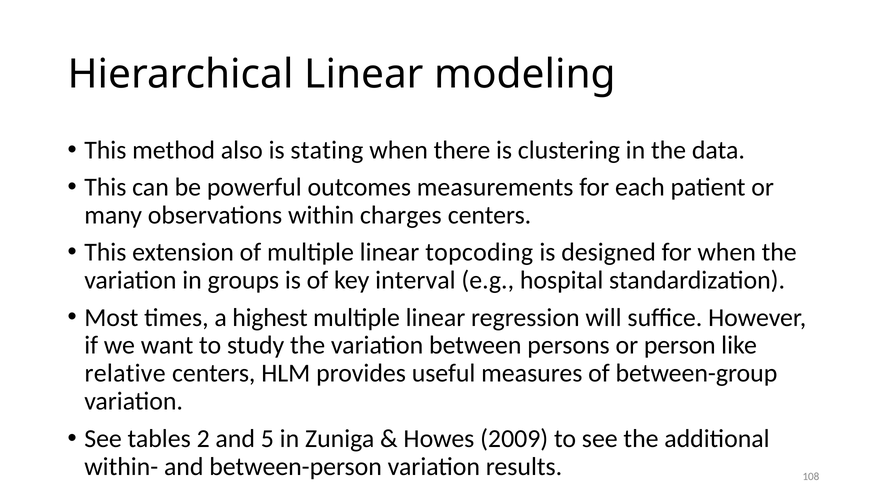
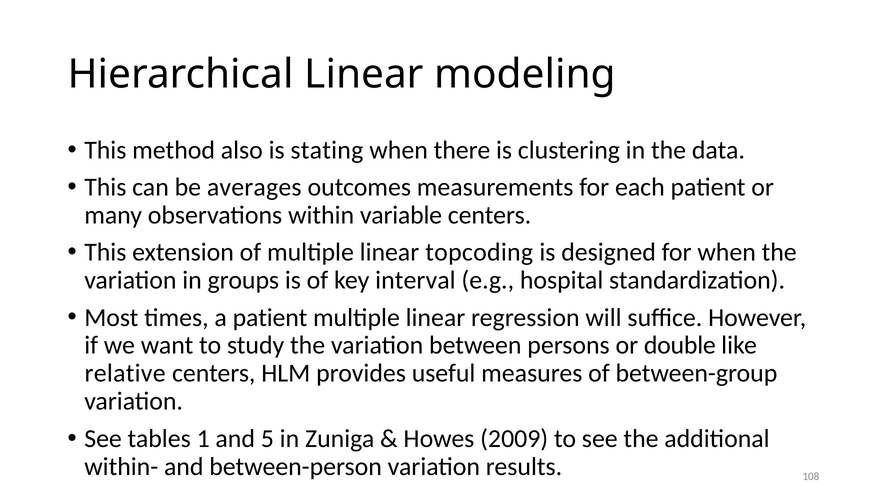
powerful: powerful -> averages (254, 187)
charges: charges -> variable (401, 215)
a highest: highest -> patient (270, 317)
person: person -> double (680, 345)
2: 2 -> 1 (203, 438)
